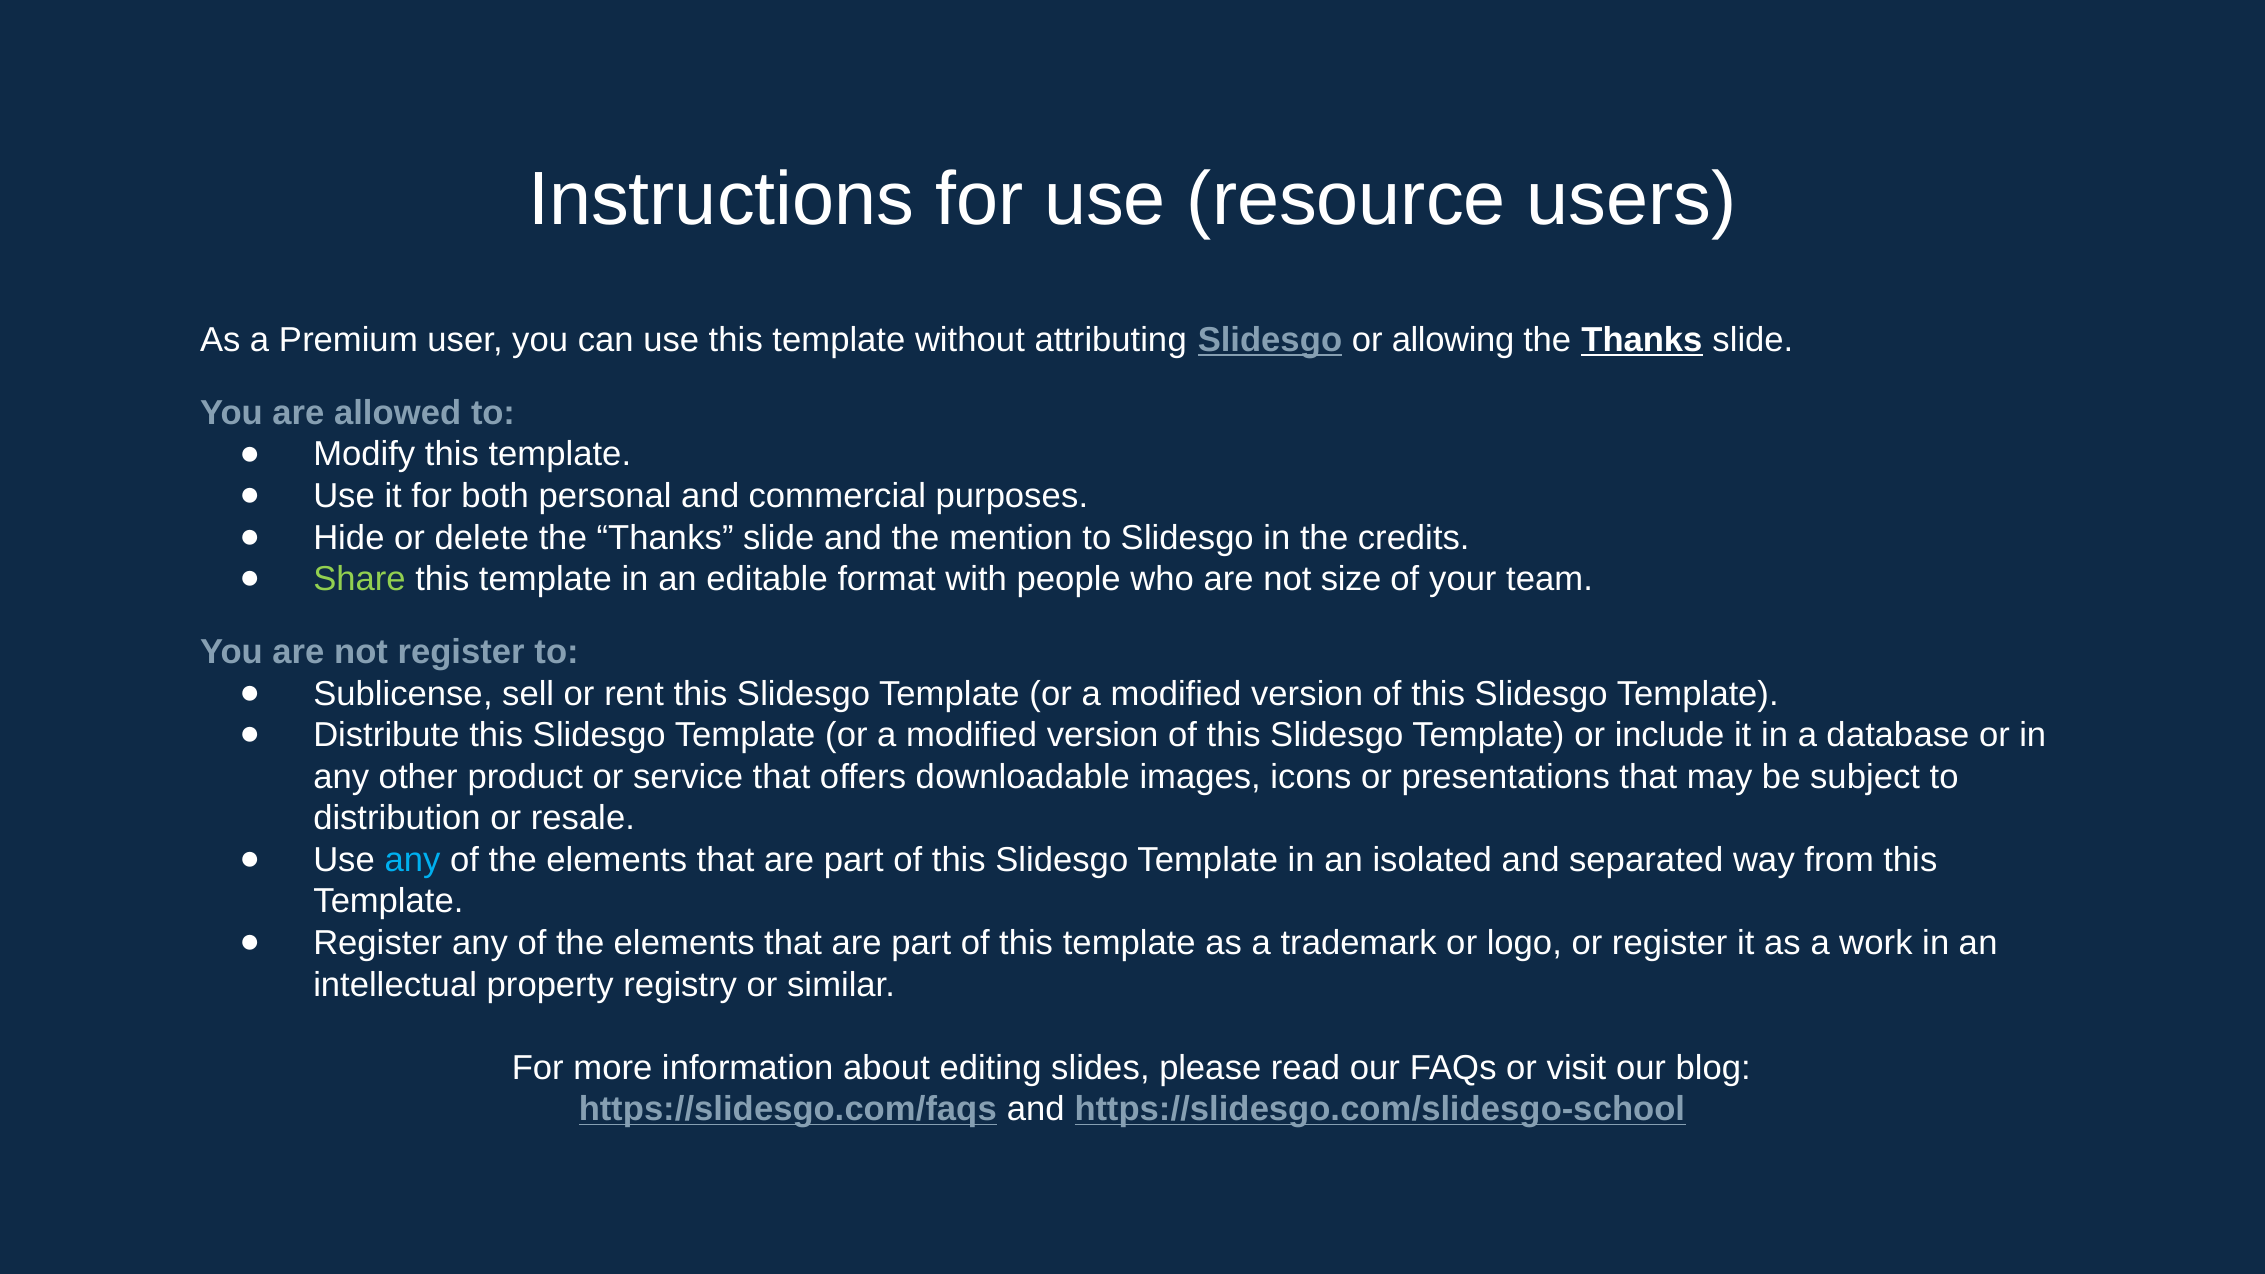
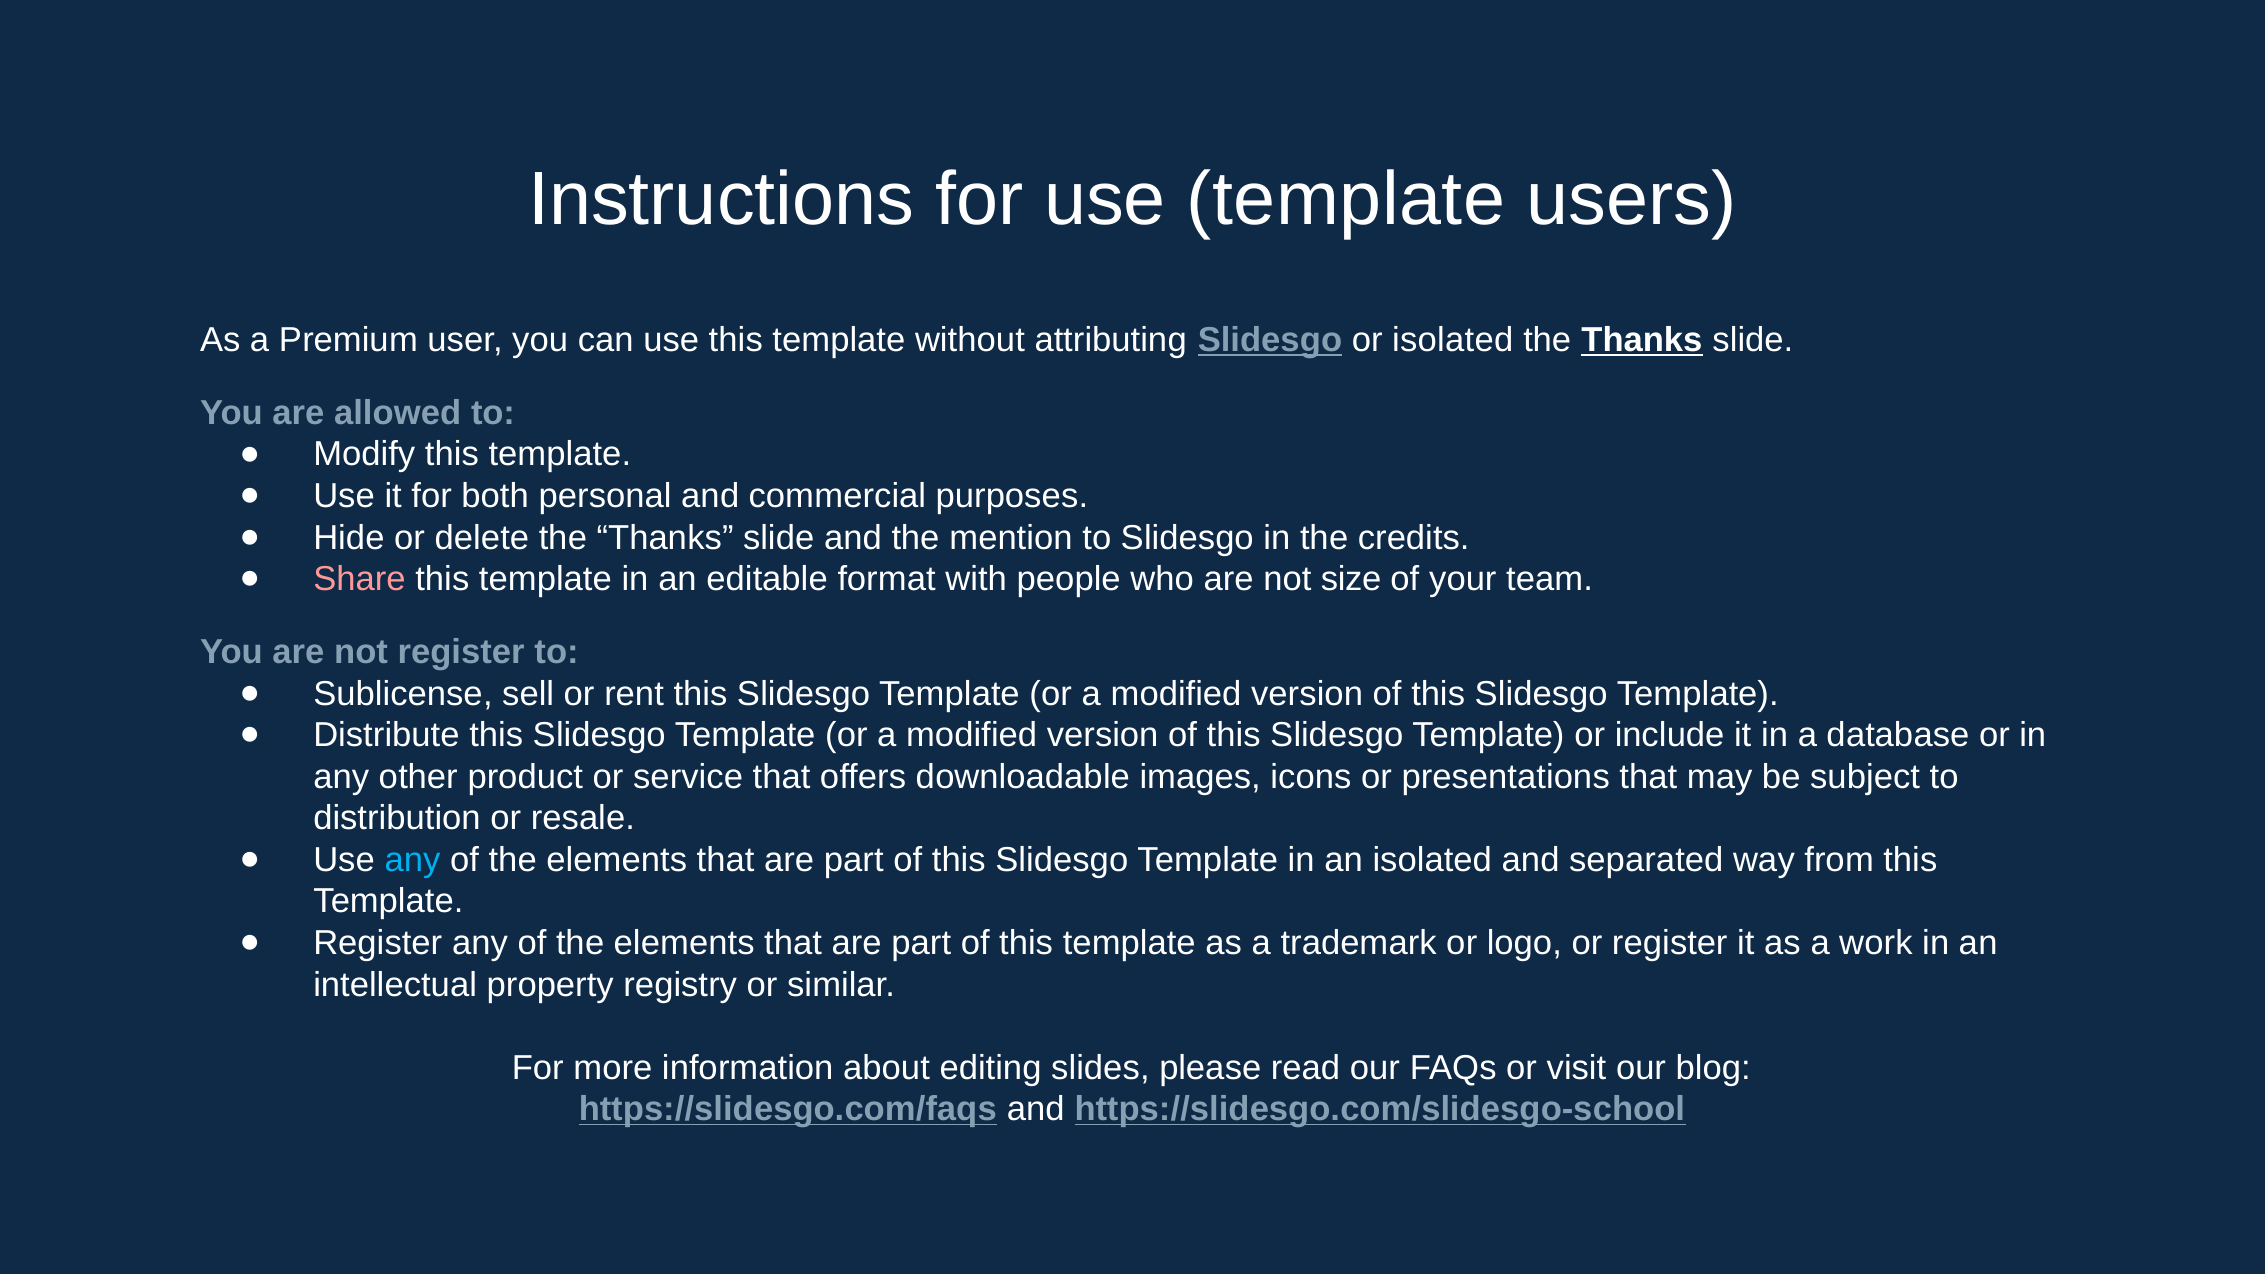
use resource: resource -> template (1346, 200)
or allowing: allowing -> isolated (1453, 340)
Share colour: light green -> pink (360, 579)
